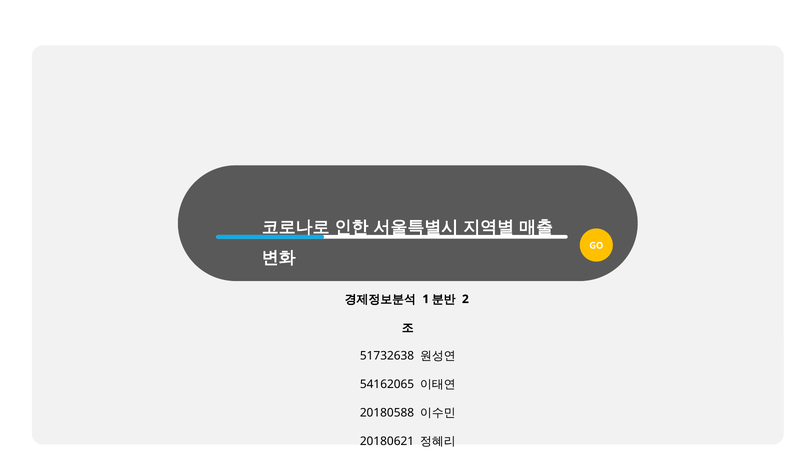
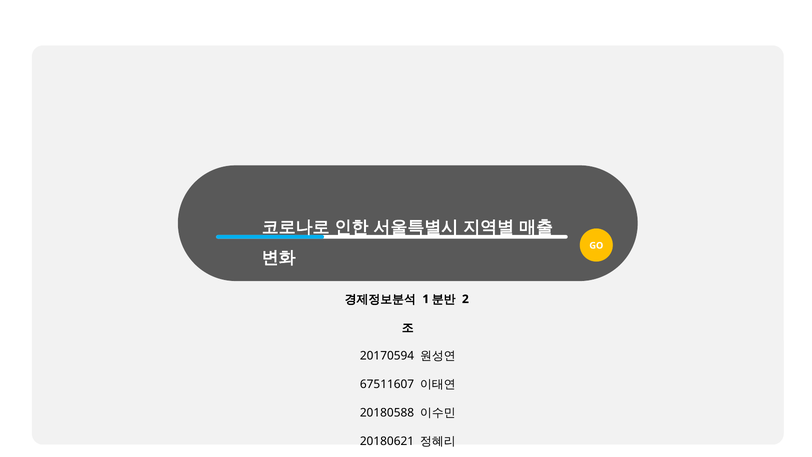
51732638: 51732638 -> 20170594 (387, 356)
54162065: 54162065 -> 67511607 (387, 384)
